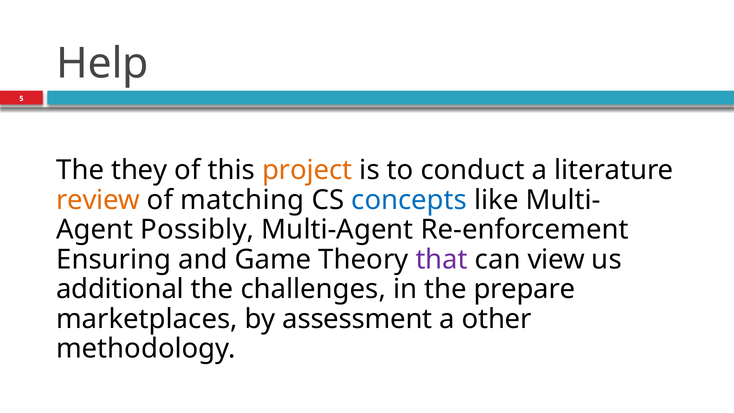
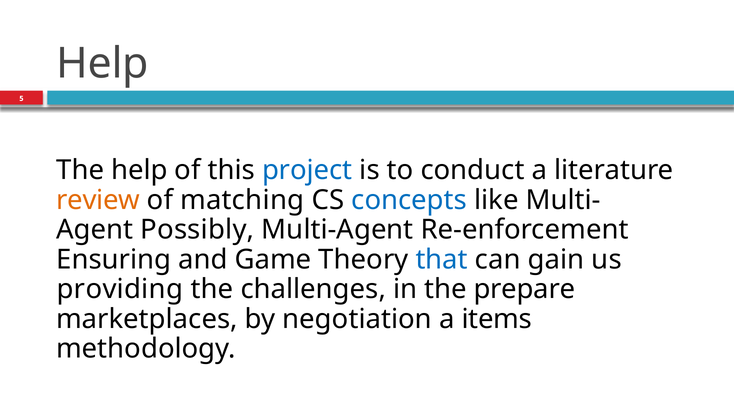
The they: they -> help (139, 170)
project colour: orange -> blue (307, 170)
that colour: purple -> blue (442, 259)
view: view -> gain (556, 259)
additional: additional -> providing (120, 289)
assessment: assessment -> negotiation (357, 319)
other: other -> items (497, 319)
